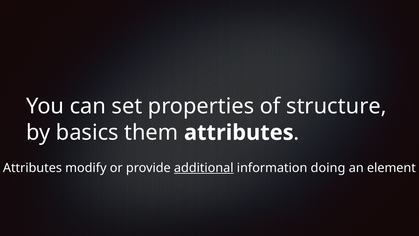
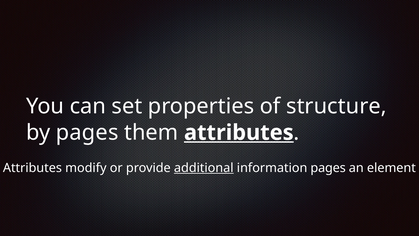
by basics: basics -> pages (87, 132)
attributes underline: none -> present (239, 132)
information doing: doing -> pages (328, 168)
